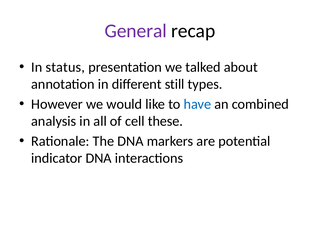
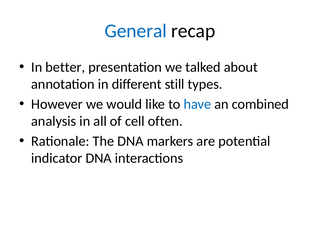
General colour: purple -> blue (136, 31)
status: status -> better (65, 67)
these: these -> often (165, 121)
